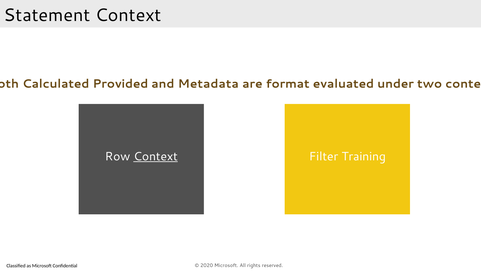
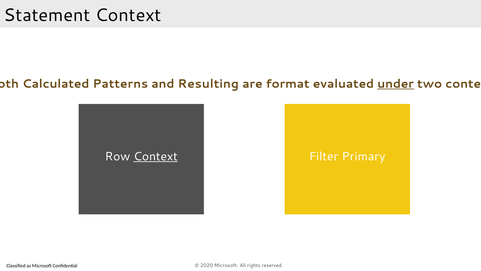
Provided: Provided -> Patterns (120, 84)
Metadata: Metadata -> Resulting (208, 84)
under underline: none -> present (396, 84)
Training: Training -> Primary (364, 156)
